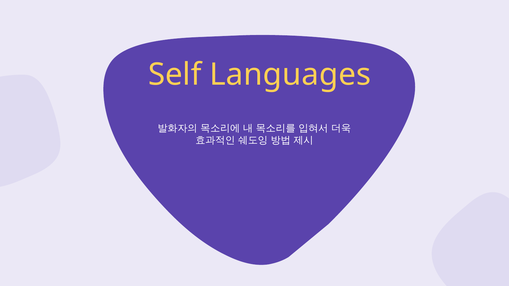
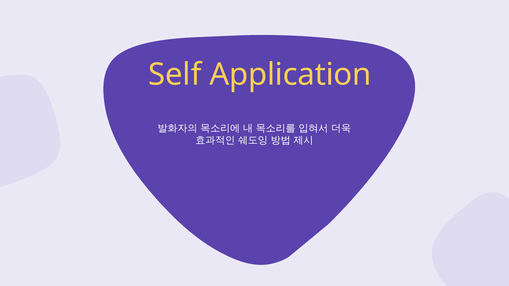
Languages: Languages -> Application (290, 75)
